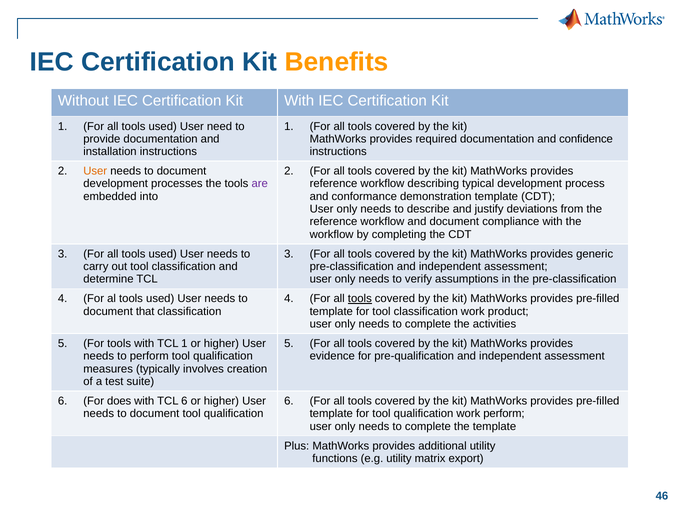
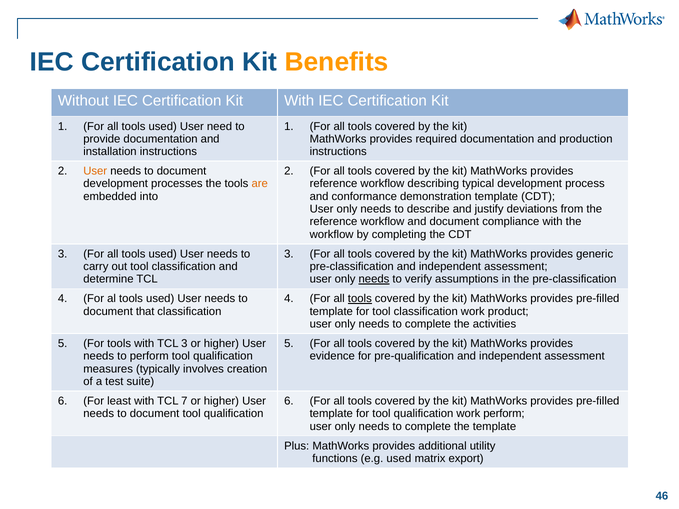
confidence: confidence -> production (586, 139)
are colour: purple -> orange (260, 184)
needs underline: none -> present (374, 279)
with TCL 1: 1 -> 3 (184, 344)
does: does -> least (119, 401)
TCL 6: 6 -> 7 (184, 401)
e.g utility: utility -> used (399, 459)
